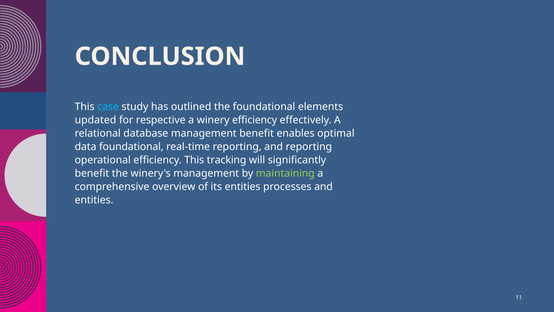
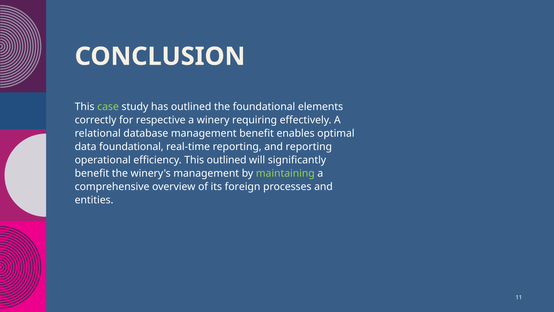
case colour: light blue -> light green (108, 106)
updated: updated -> correctly (96, 120)
winery efficiency: efficiency -> requiring (255, 120)
This tracking: tracking -> outlined (227, 160)
its entities: entities -> foreign (243, 186)
